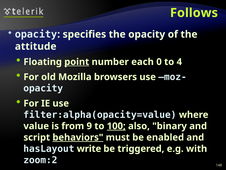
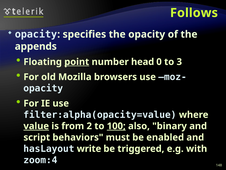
attitude: attitude -> appends (36, 46)
each: each -> head (143, 62)
4: 4 -> 3 (179, 62)
value underline: none -> present (36, 126)
9: 9 -> 2 (89, 126)
behaviors underline: present -> none (78, 137)
zoom:2: zoom:2 -> zoom:4 (40, 160)
